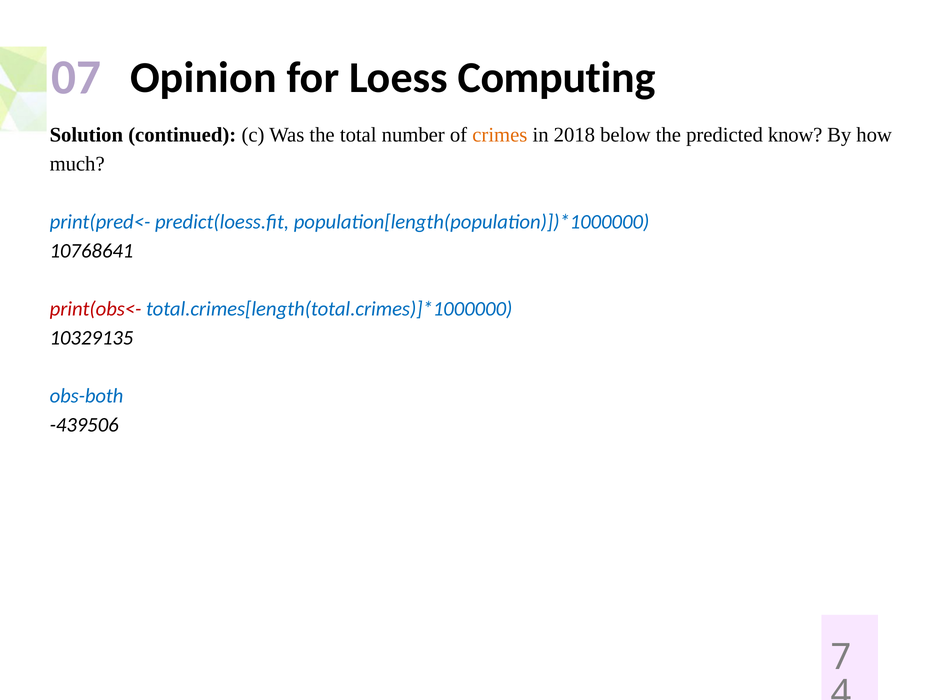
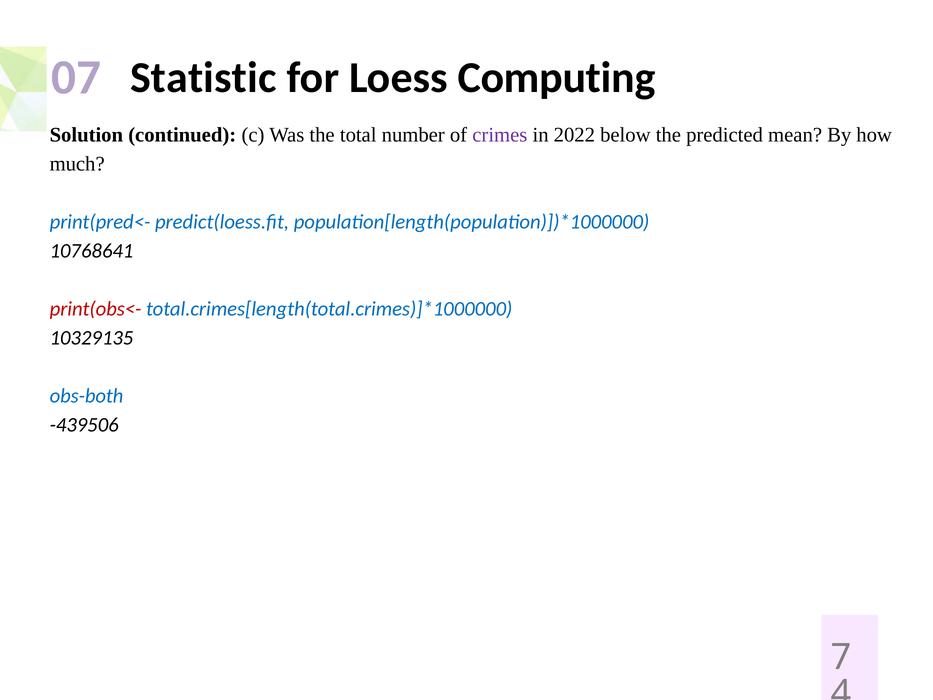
Opinion: Opinion -> Statistic (203, 78)
crimes colour: orange -> purple (500, 135)
2018: 2018 -> 2022 (574, 135)
know: know -> mean (795, 135)
